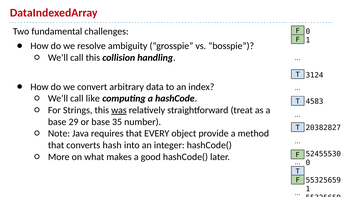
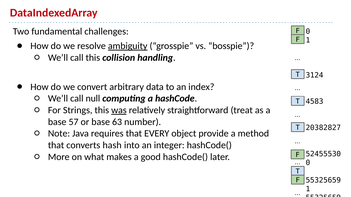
ambiguity underline: none -> present (128, 46)
like: like -> null (93, 99)
29: 29 -> 57 (74, 122)
35: 35 -> 63 (117, 122)
